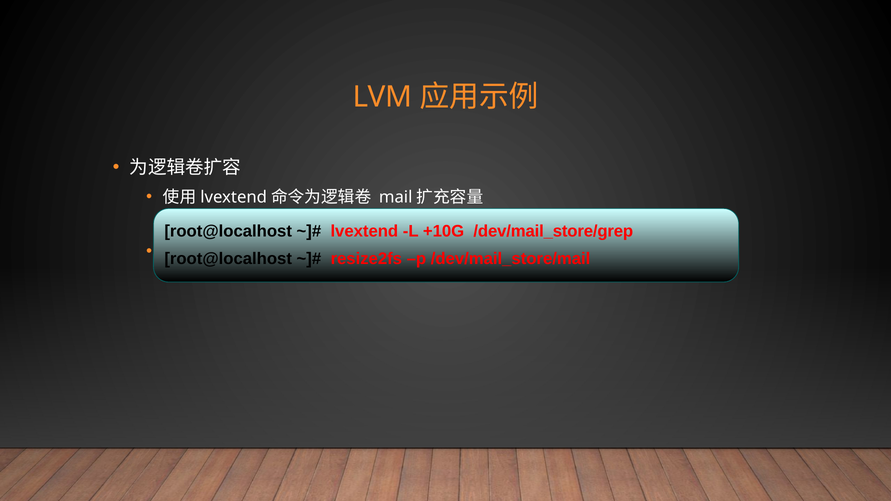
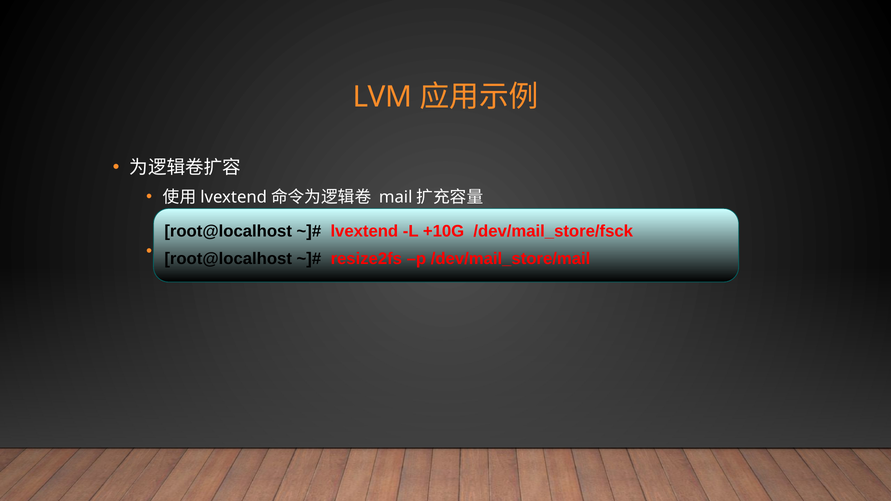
/dev/mail_store/grep: /dev/mail_store/grep -> /dev/mail_store/fsck (553, 231)
